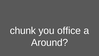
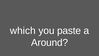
chunk: chunk -> which (23, 31)
office: office -> paste (69, 31)
